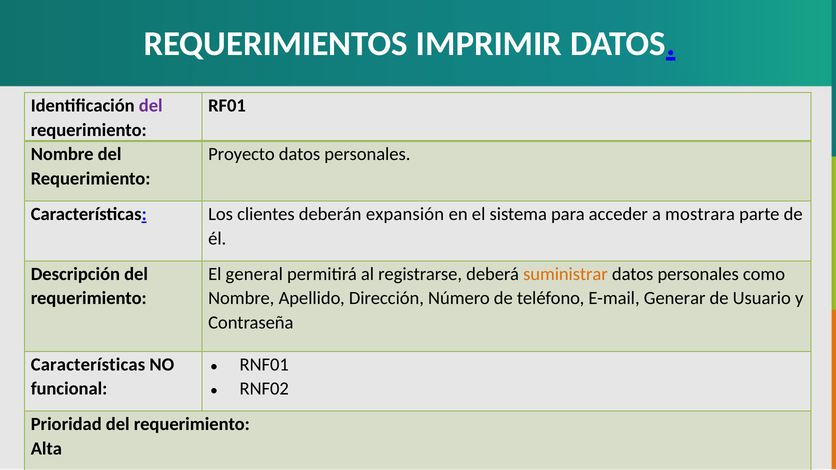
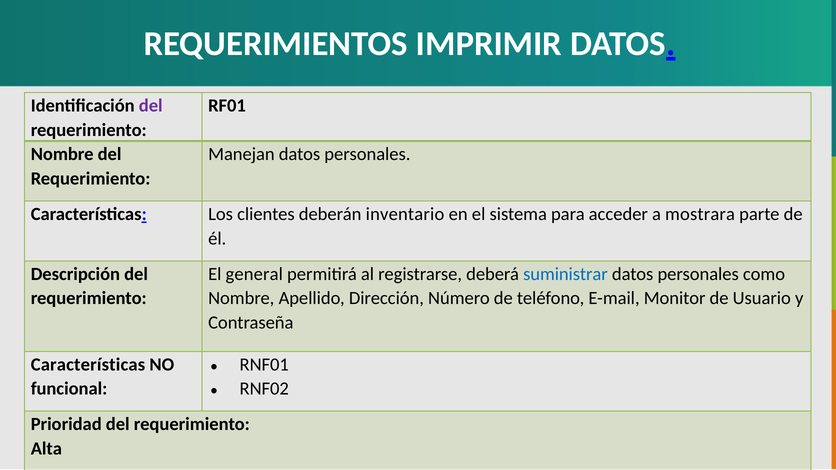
Proyecto: Proyecto -> Manejan (241, 154)
expansión: expansión -> inventario (405, 214)
suministrar colour: orange -> blue (565, 274)
Generar: Generar -> Monitor (675, 298)
